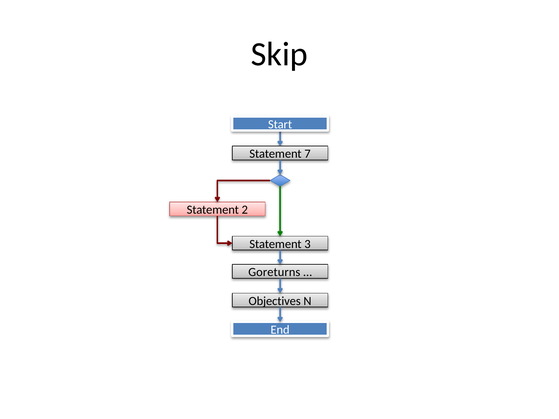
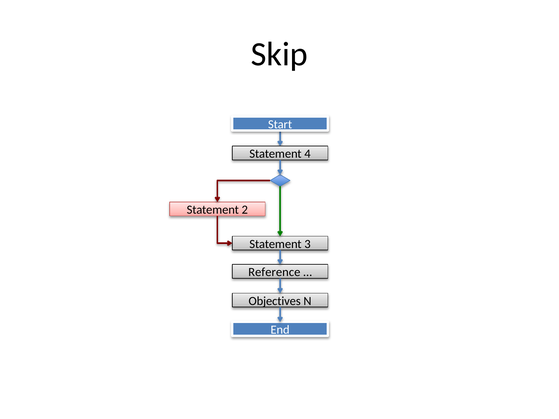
7: 7 -> 4 (308, 154)
Goreturns: Goreturns -> Reference (274, 272)
